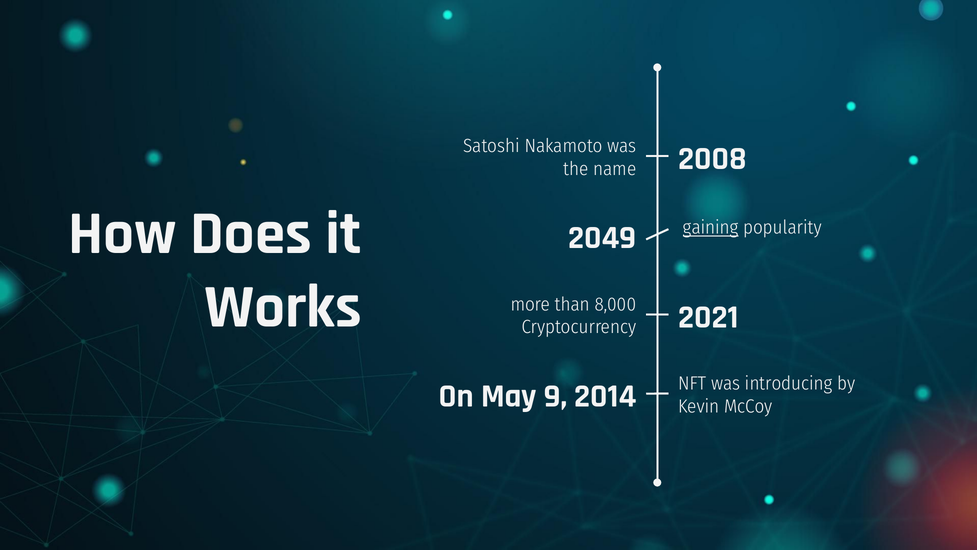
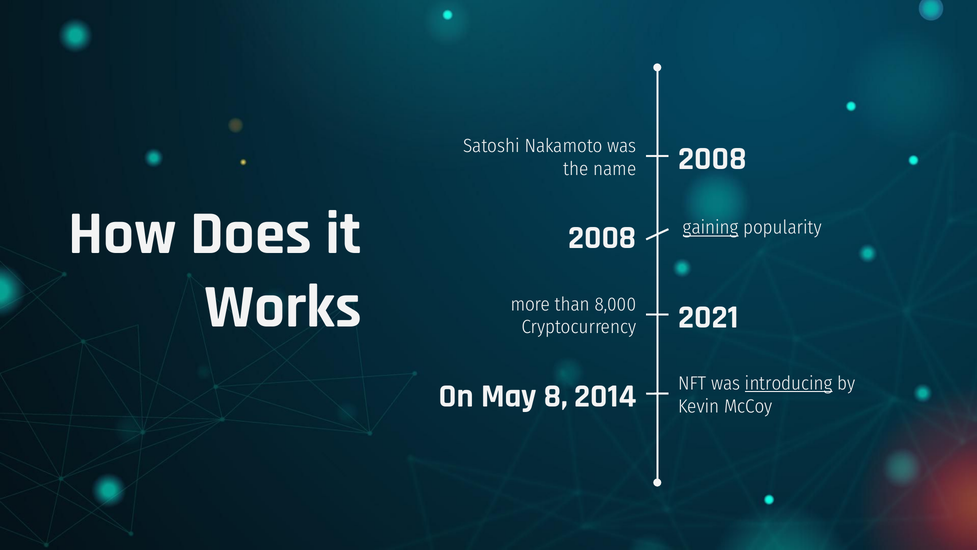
2049: 2049 -> 2008 (602, 238)
introducing underline: none -> present (789, 383)
9: 9 -> 8 (556, 396)
